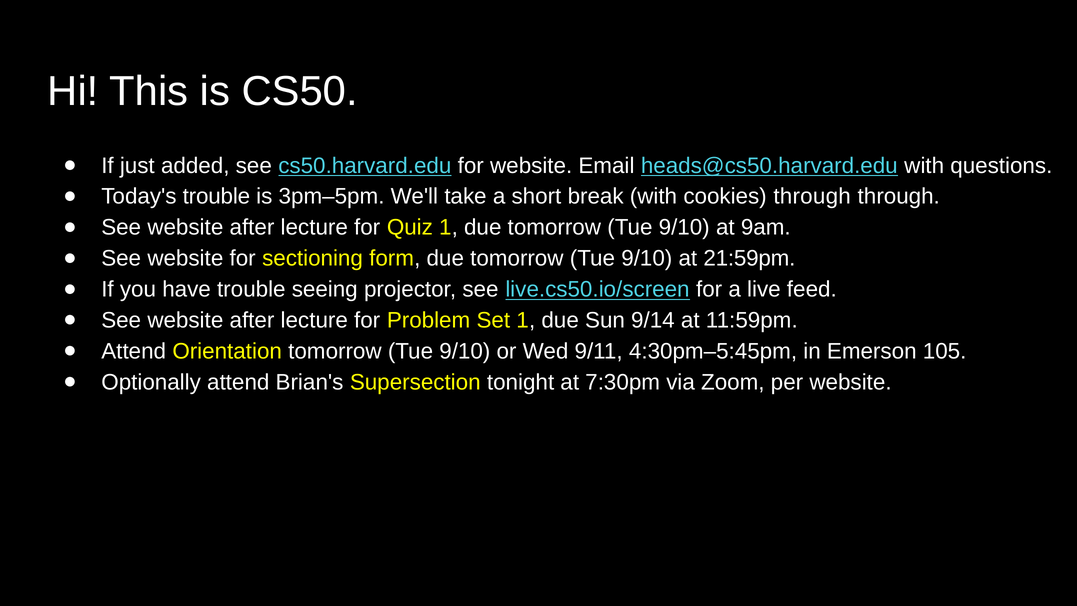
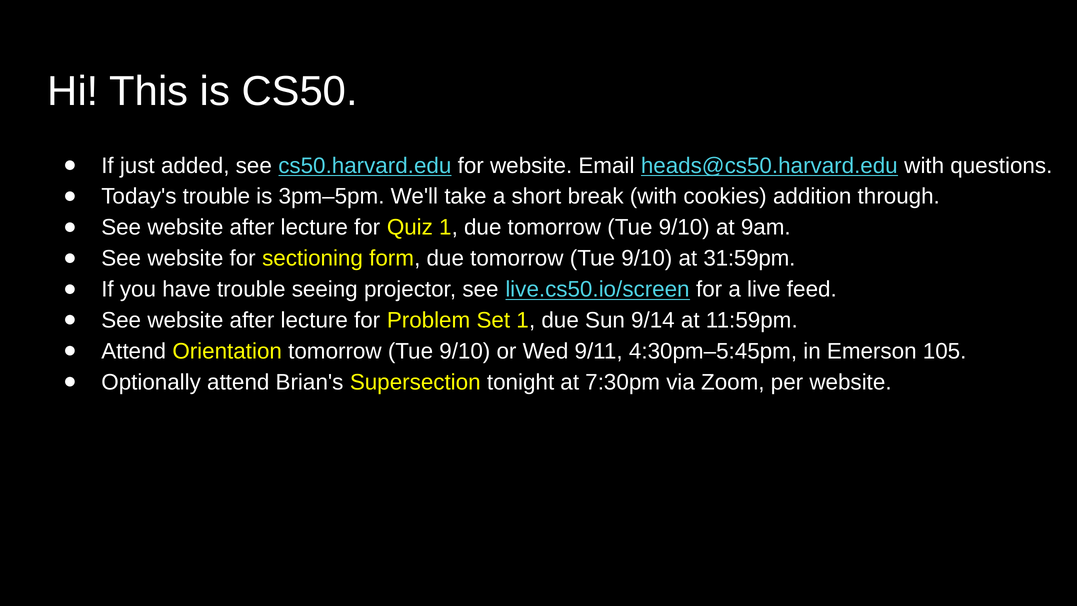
cookies through: through -> addition (812, 197)
21:59pm: 21:59pm -> 31:59pm (749, 258)
